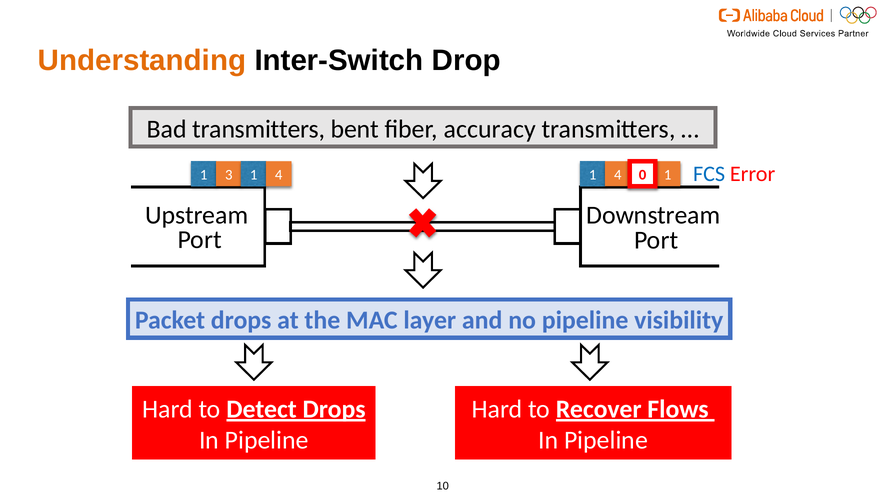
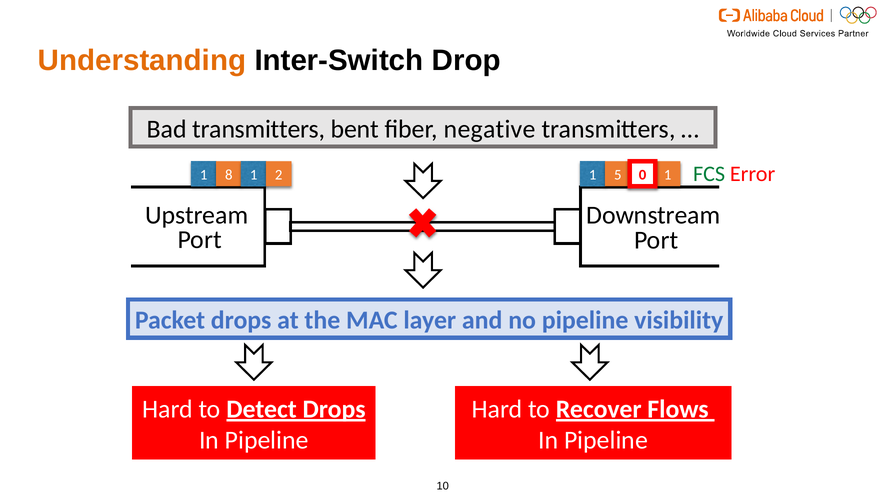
accuracy: accuracy -> negative (490, 129)
FCS colour: blue -> green (709, 174)
3: 3 -> 8 (229, 175)
4: 4 -> 2 (279, 175)
4: 4 -> 5 (618, 175)
